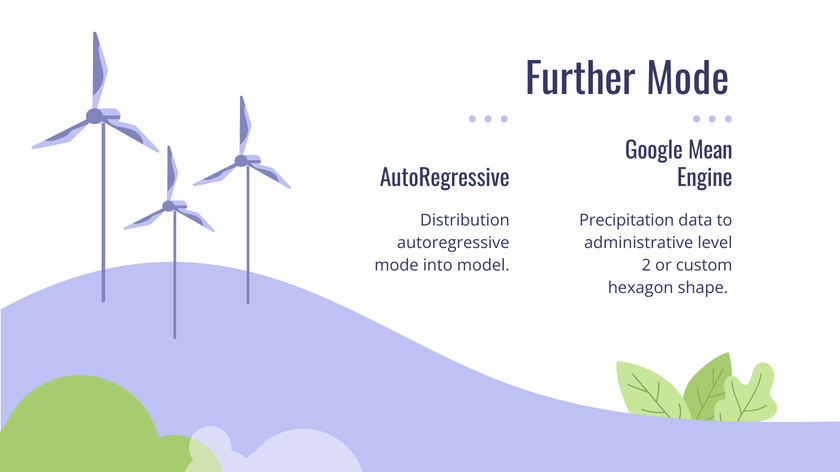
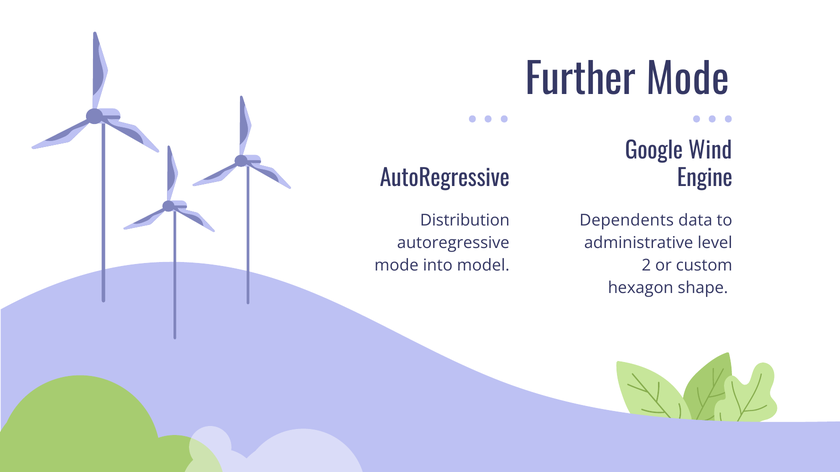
Mean: Mean -> Wind (710, 151)
Precipitation: Precipitation -> Dependents (627, 221)
